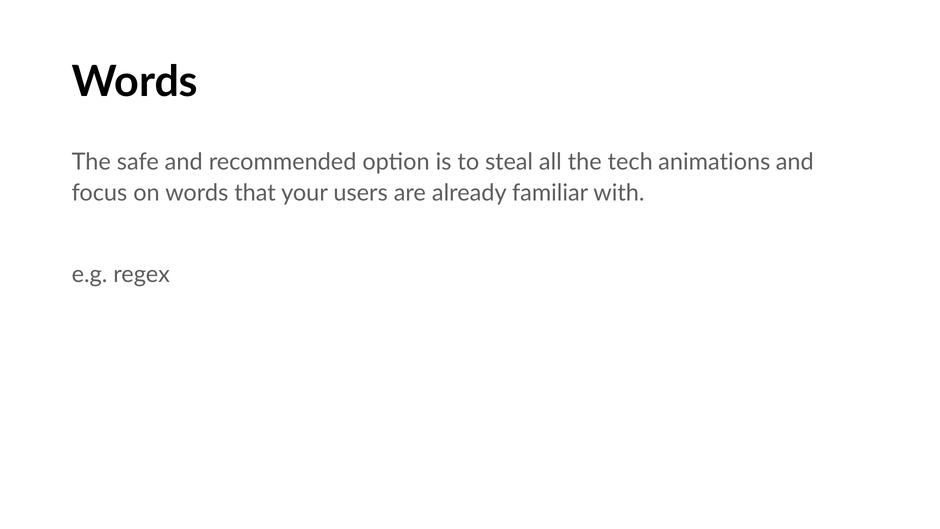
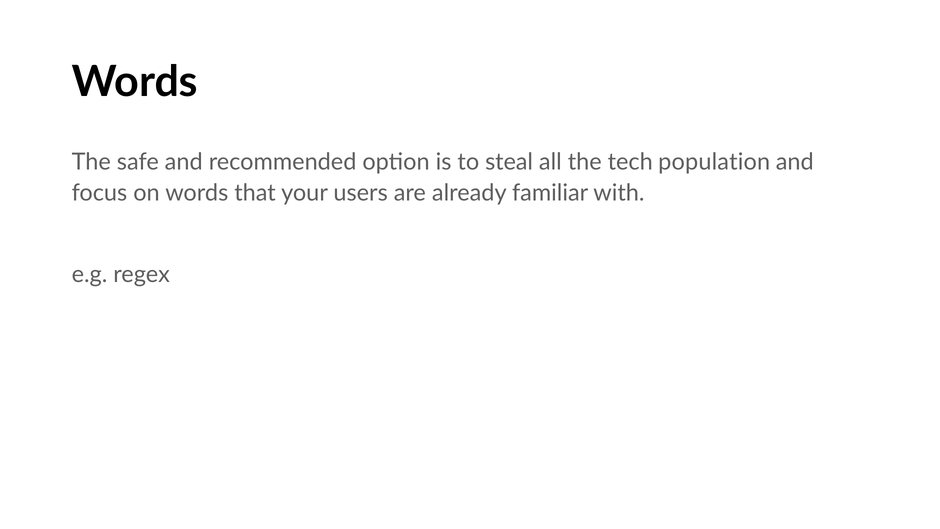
animations: animations -> population (714, 162)
